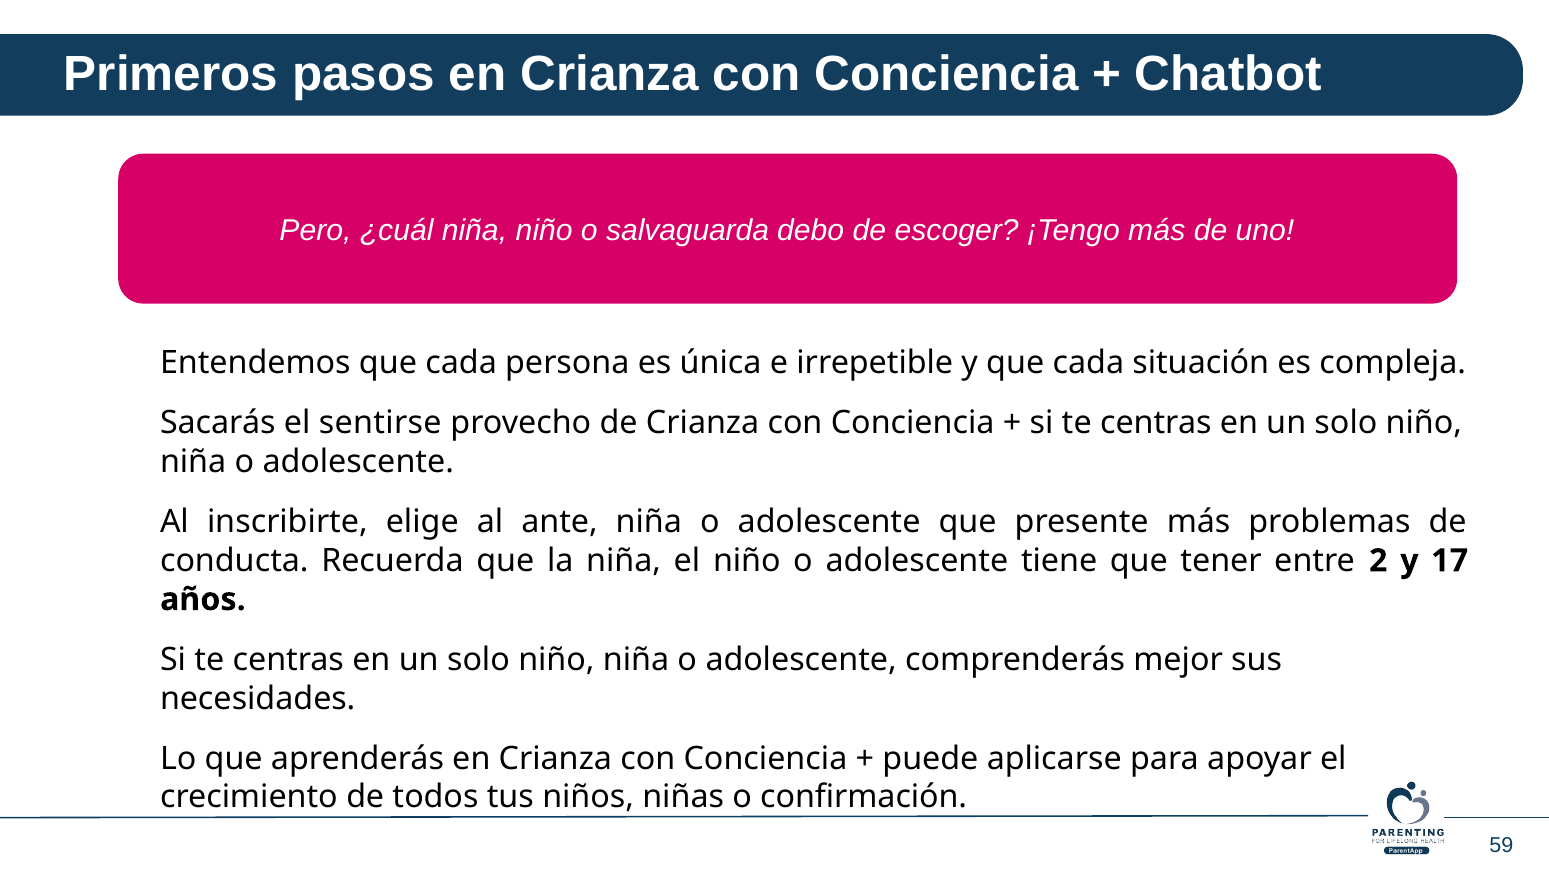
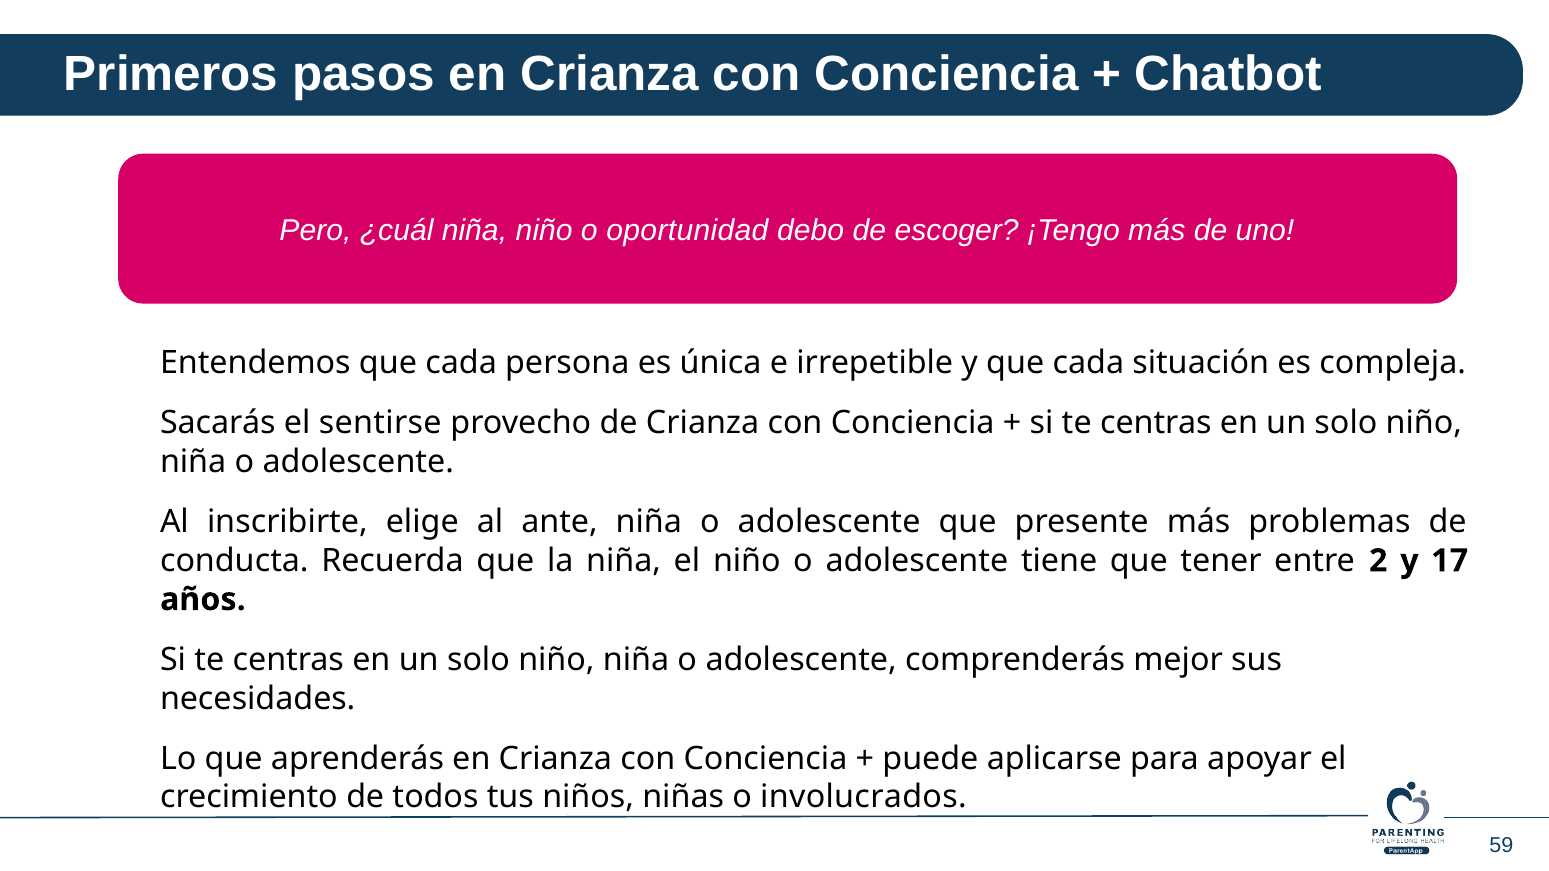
salvaguarda: salvaguarda -> oportunidad (687, 231)
confirmación: confirmación -> involucrados (863, 798)
